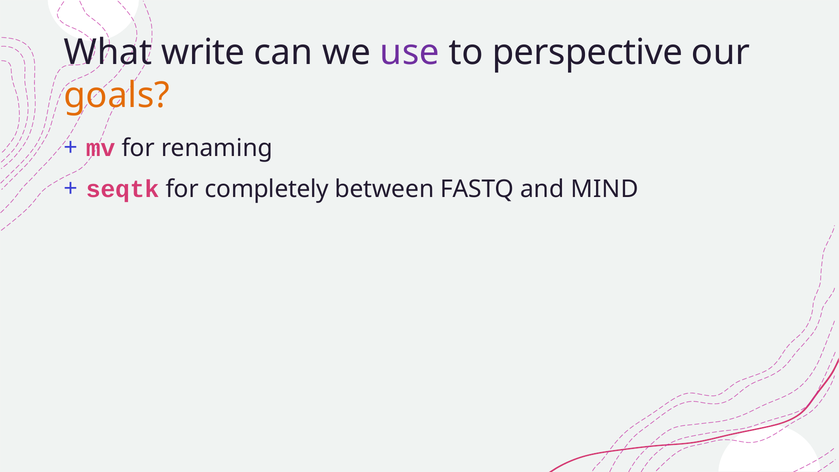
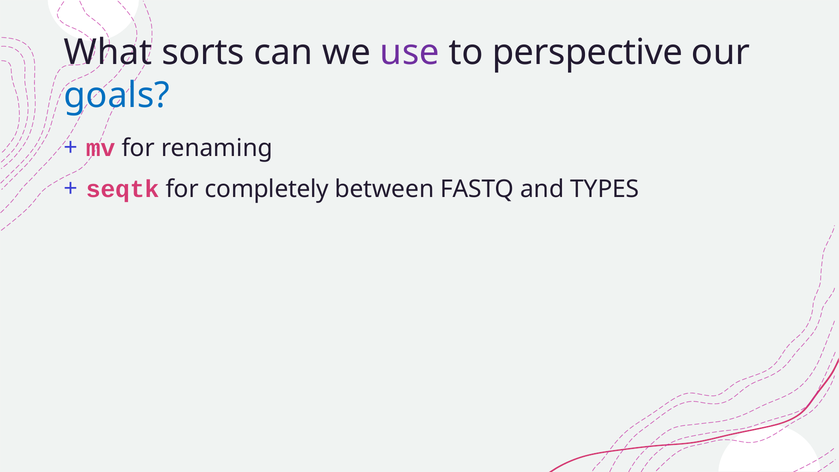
write: write -> sorts (203, 52)
goals colour: orange -> blue (117, 95)
MIND: MIND -> TYPES (605, 189)
